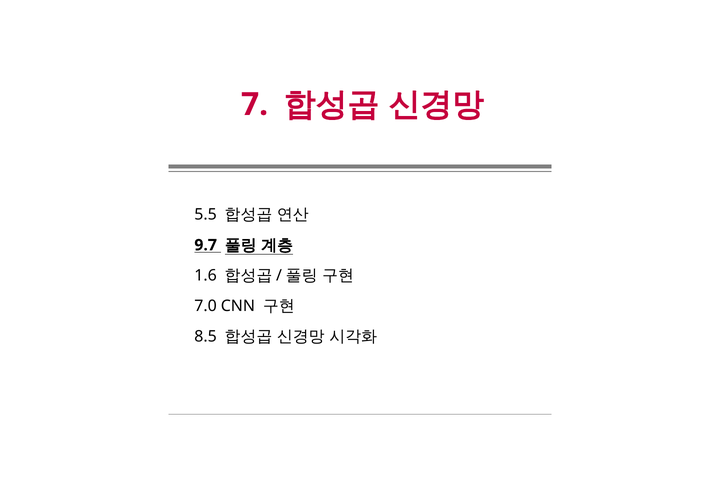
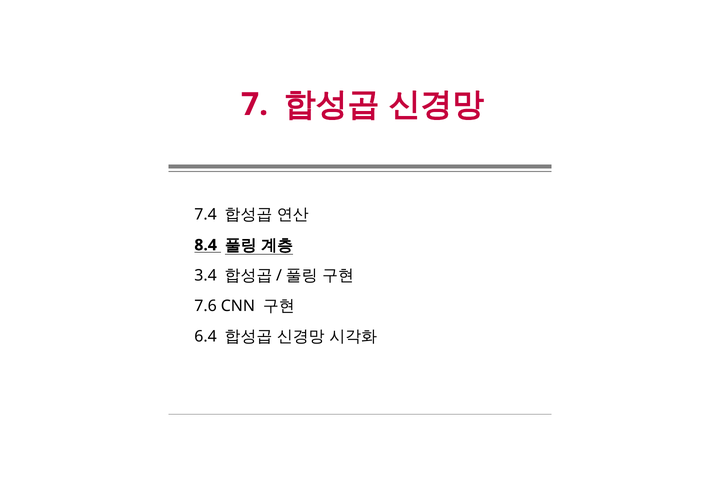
5.5: 5.5 -> 7.4 (206, 215)
9.7: 9.7 -> 8.4 (206, 245)
1.6: 1.6 -> 3.4 (206, 275)
7.0: 7.0 -> 7.6 (206, 306)
8.5: 8.5 -> 6.4 (206, 336)
